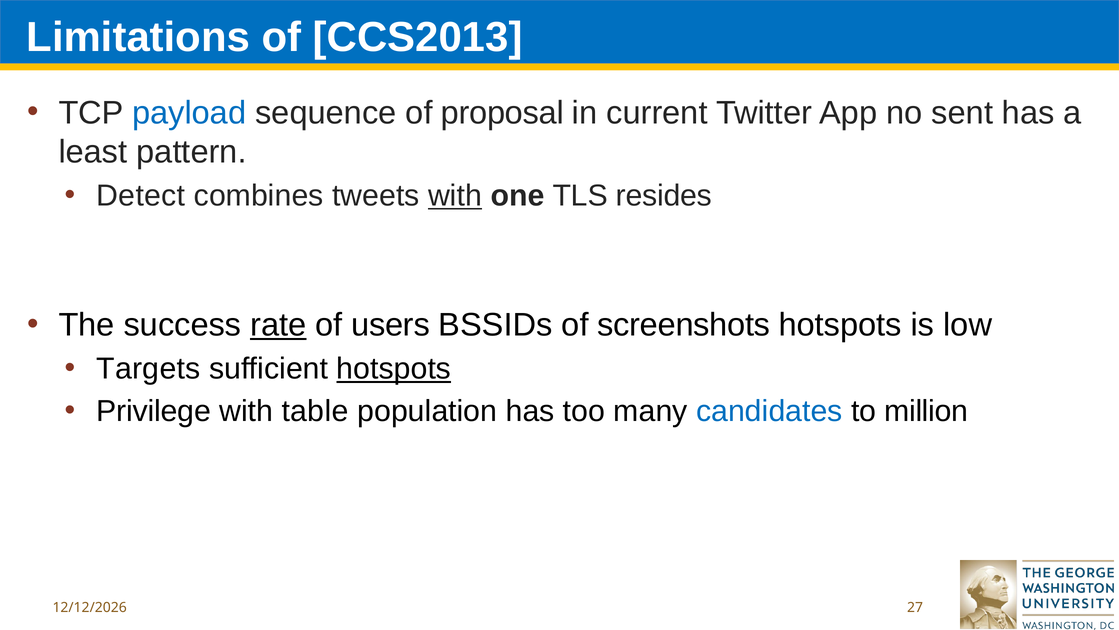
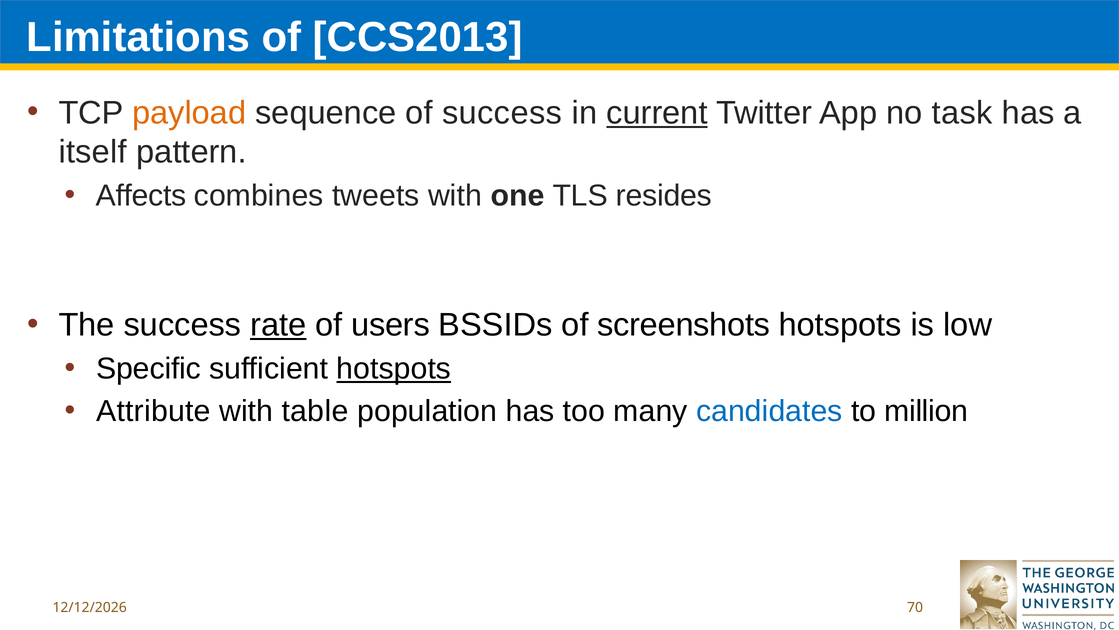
payload colour: blue -> orange (189, 113)
of proposal: proposal -> success (502, 113)
current underline: none -> present (657, 113)
sent: sent -> task (962, 113)
least: least -> itself (93, 152)
Detect: Detect -> Affects (141, 196)
with underline: present -> none (455, 196)
Targets: Targets -> Specific (149, 368)
Privilege: Privilege -> Attribute (153, 411)
27: 27 -> 70 (915, 607)
